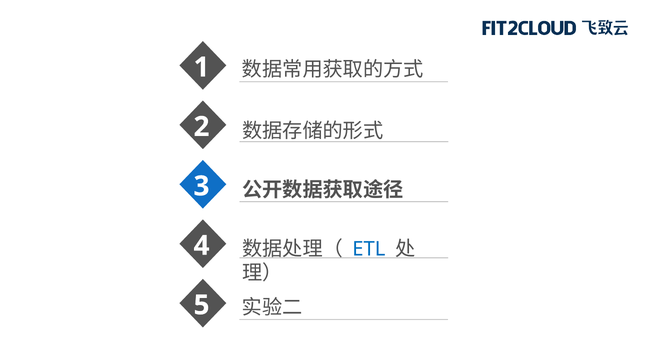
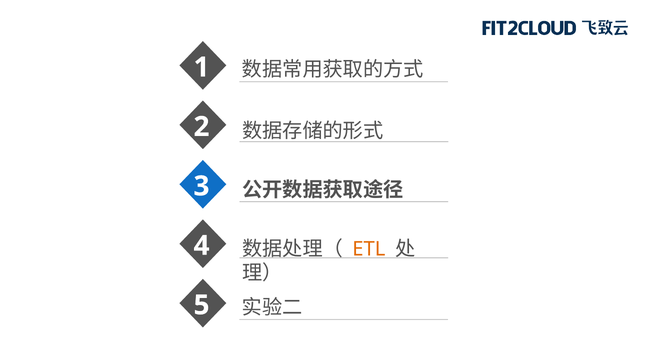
ETL colour: blue -> orange (369, 249)
